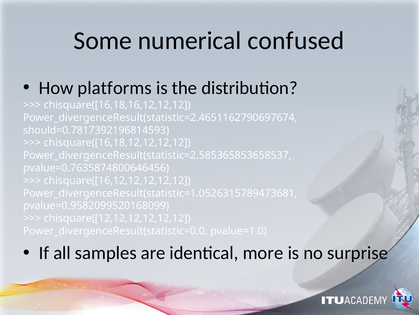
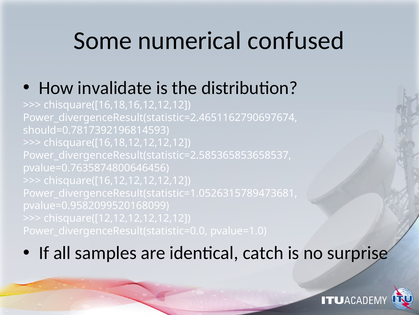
platforms: platforms -> invalidate (115, 88)
more: more -> catch (263, 253)
